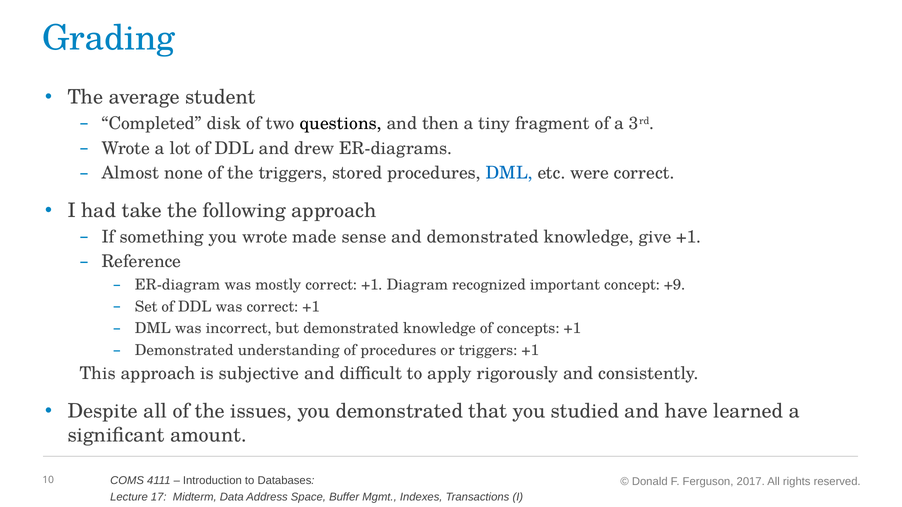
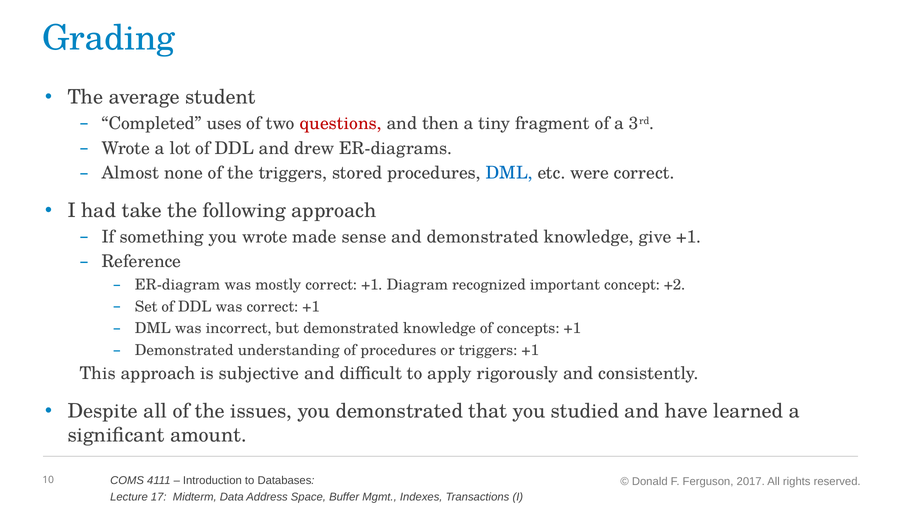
disk: disk -> uses (224, 124)
questions colour: black -> red (341, 124)
+9: +9 -> +2 (675, 285)
